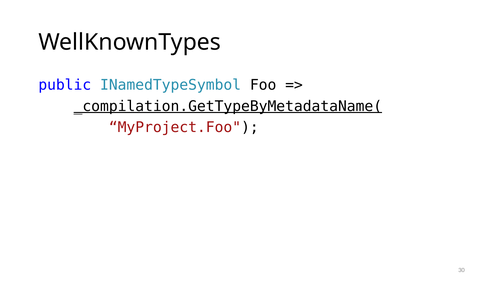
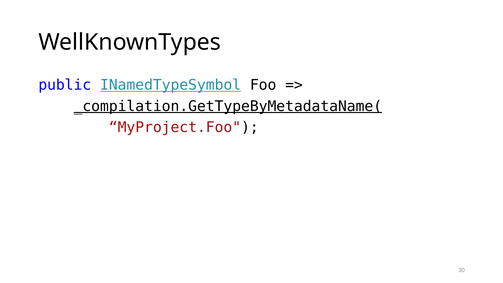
INamedTypeSymbol underline: none -> present (171, 85)
